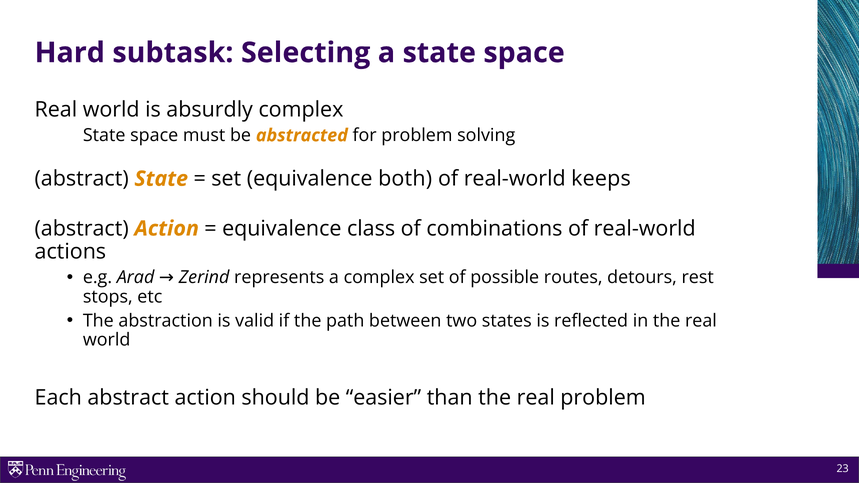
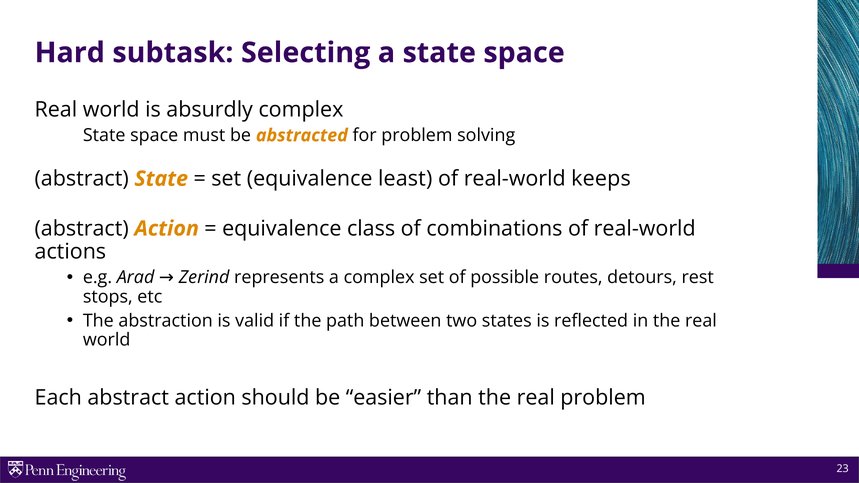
both: both -> least (405, 179)
